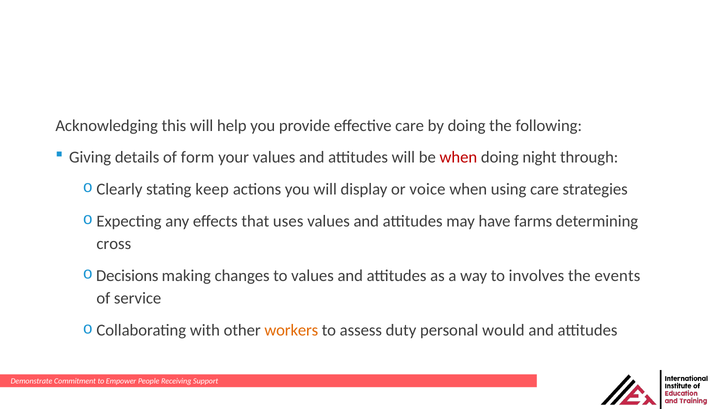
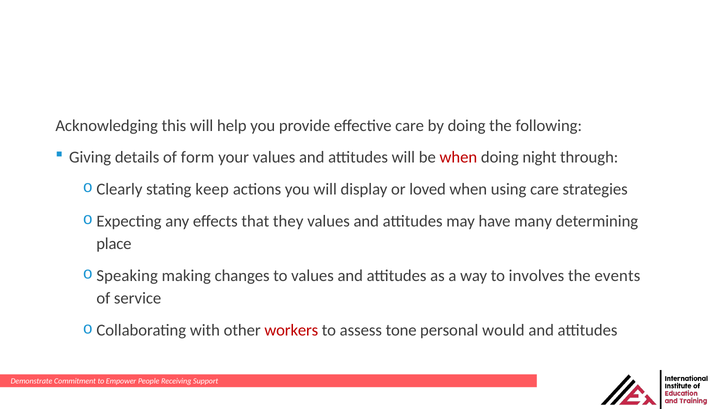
voice: voice -> loved (428, 189)
uses: uses -> they (288, 221)
farms: farms -> many (533, 221)
cross: cross -> place (114, 244)
Decisions: Decisions -> Speaking (127, 276)
workers colour: orange -> red (291, 330)
duty: duty -> tone (401, 330)
